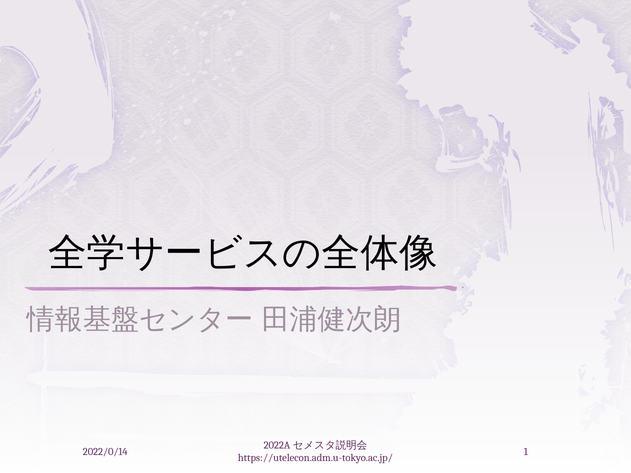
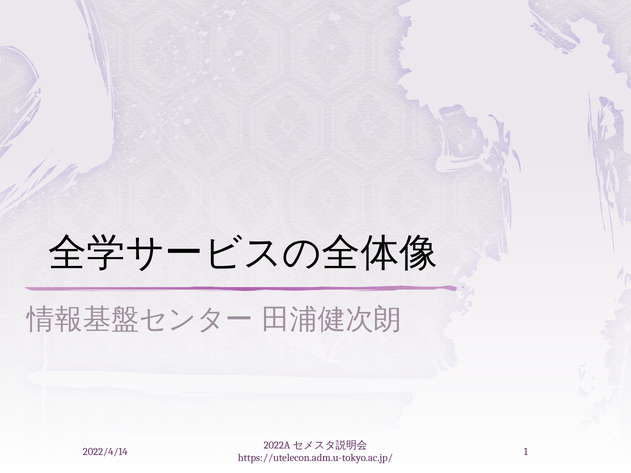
2022/0/14: 2022/0/14 -> 2022/4/14 (105, 452)
